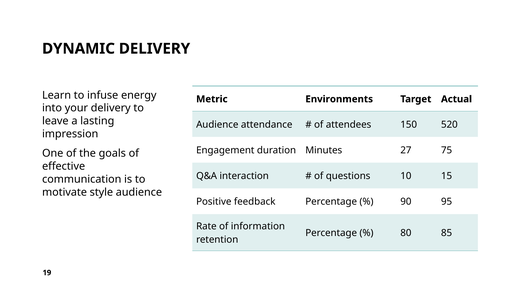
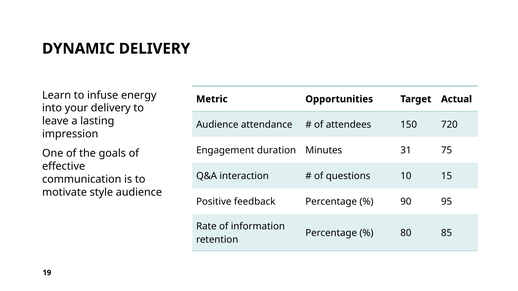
Environments: Environments -> Opportunities (339, 99)
520: 520 -> 720 (449, 125)
27: 27 -> 31 (406, 150)
